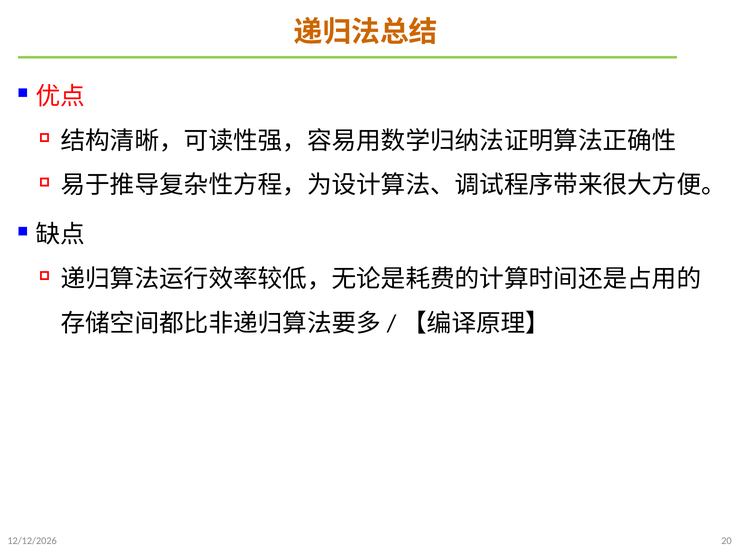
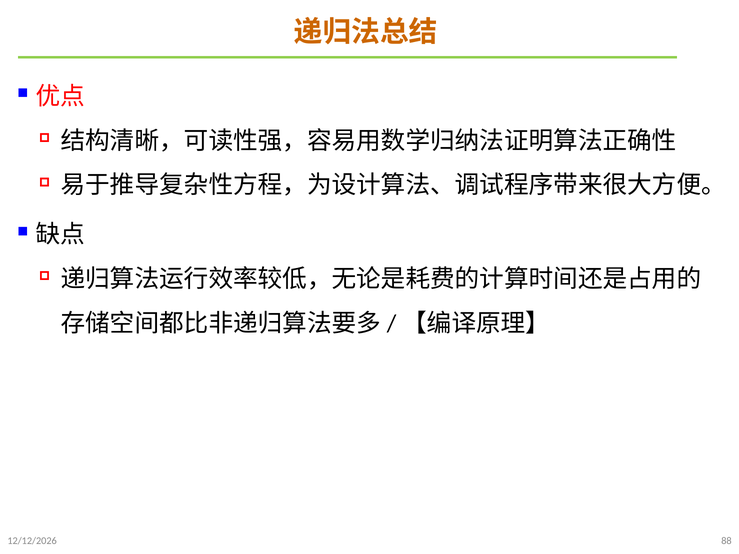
20: 20 -> 88 (726, 541)
